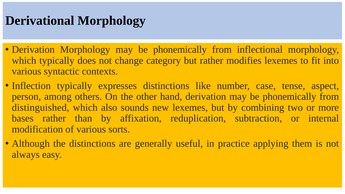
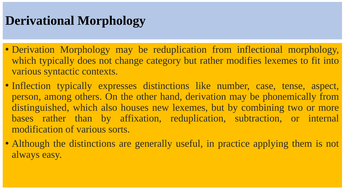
Morphology may be phonemically: phonemically -> reduplication (180, 50)
sounds: sounds -> houses (135, 108)
